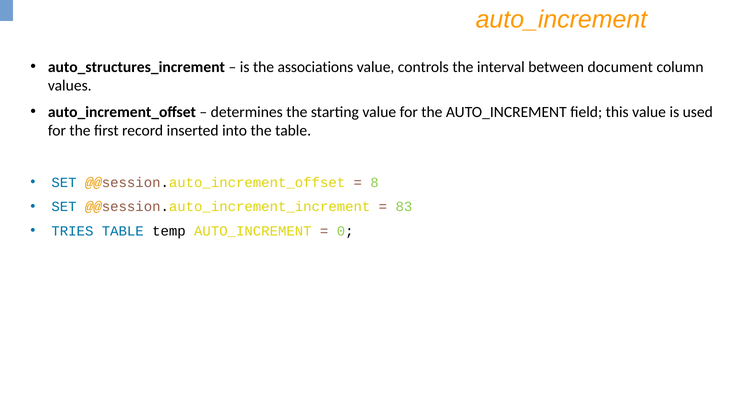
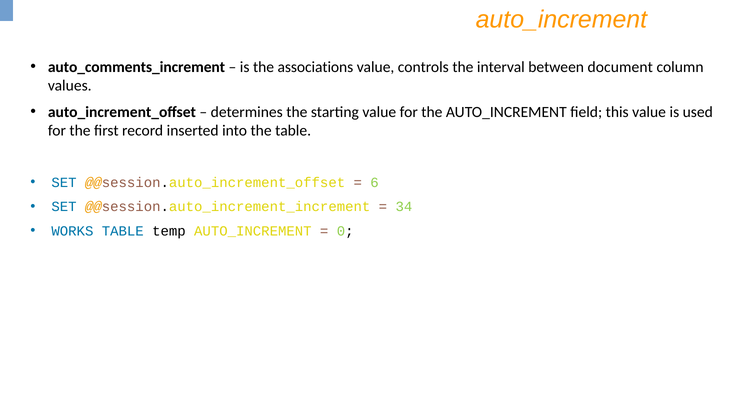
auto_structures_increment: auto_structures_increment -> auto_comments_increment (137, 67)
8: 8 -> 6 (375, 182)
83: 83 -> 34 (404, 206)
TRIES: TRIES -> WORKS (72, 231)
